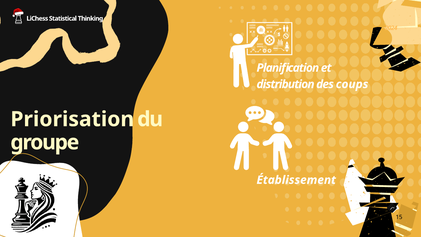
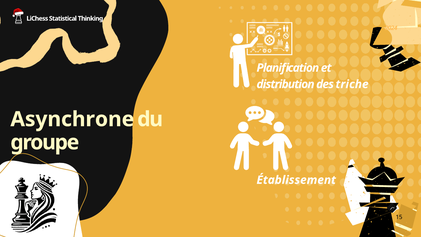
coups: coups -> triche (352, 84)
Priorisation: Priorisation -> Asynchrone (72, 119)
